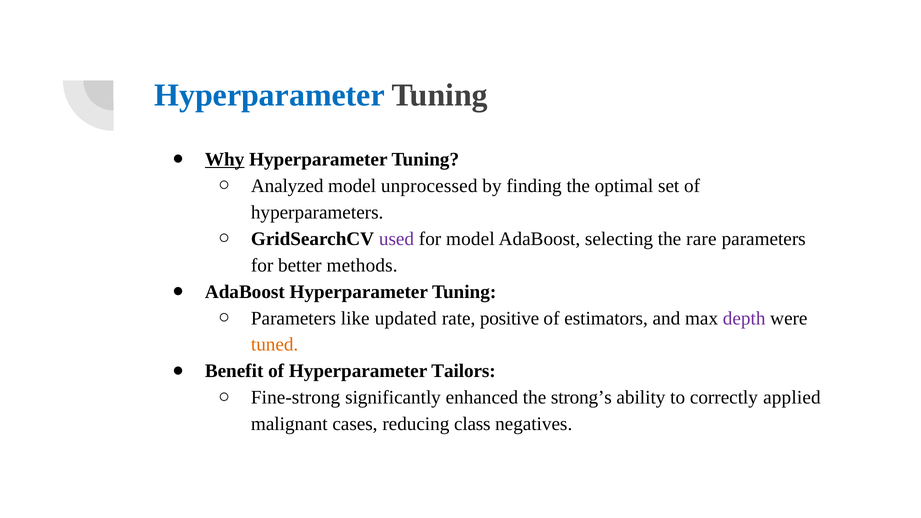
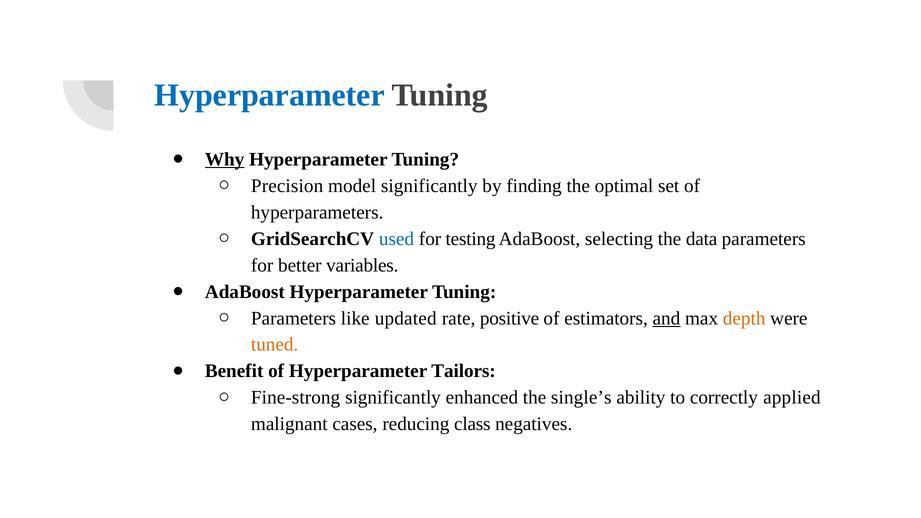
Analyzed: Analyzed -> Precision (287, 186)
model unprocessed: unprocessed -> significantly (429, 186)
used colour: purple -> blue (397, 239)
for model: model -> testing (471, 239)
rare: rare -> data (702, 239)
methods: methods -> variables (362, 265)
and underline: none -> present (666, 318)
depth colour: purple -> orange (744, 318)
strong’s: strong’s -> single’s (581, 398)
